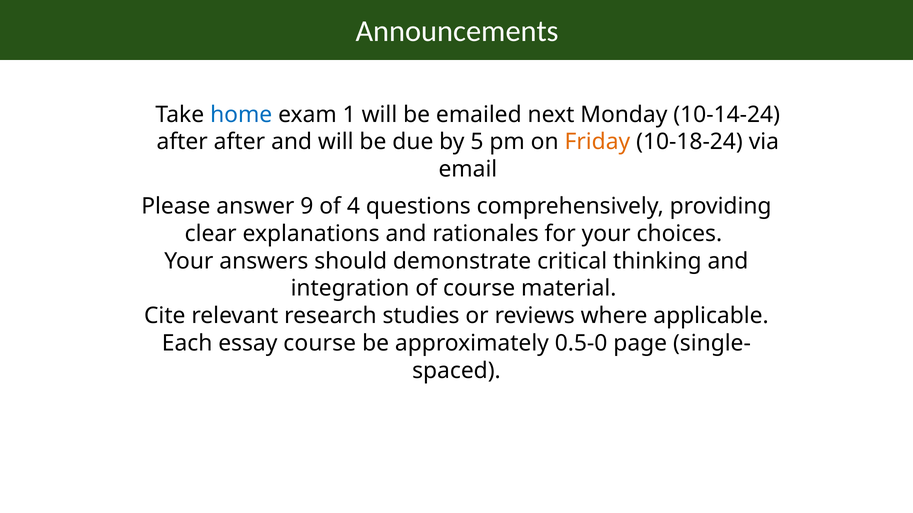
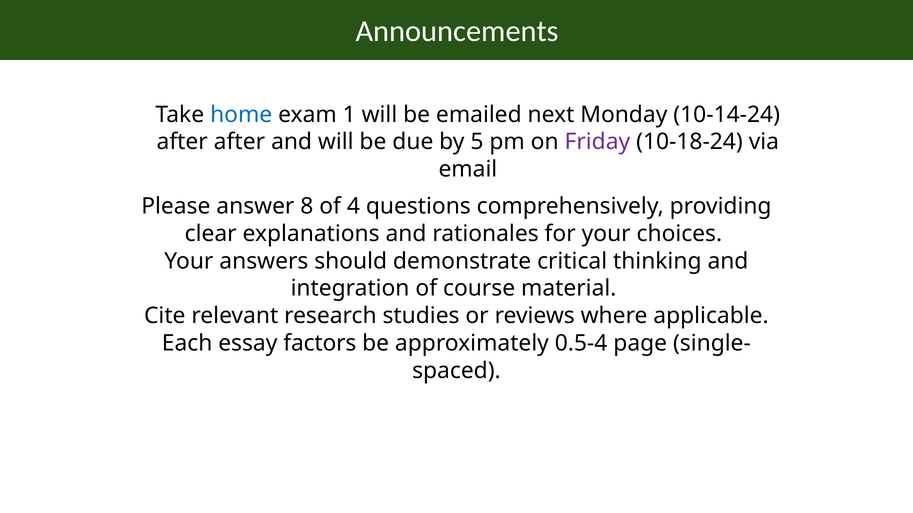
Friday colour: orange -> purple (597, 142)
9: 9 -> 8 (307, 207)
essay course: course -> factors (320, 344)
0.5-0: 0.5-0 -> 0.5-4 (581, 344)
